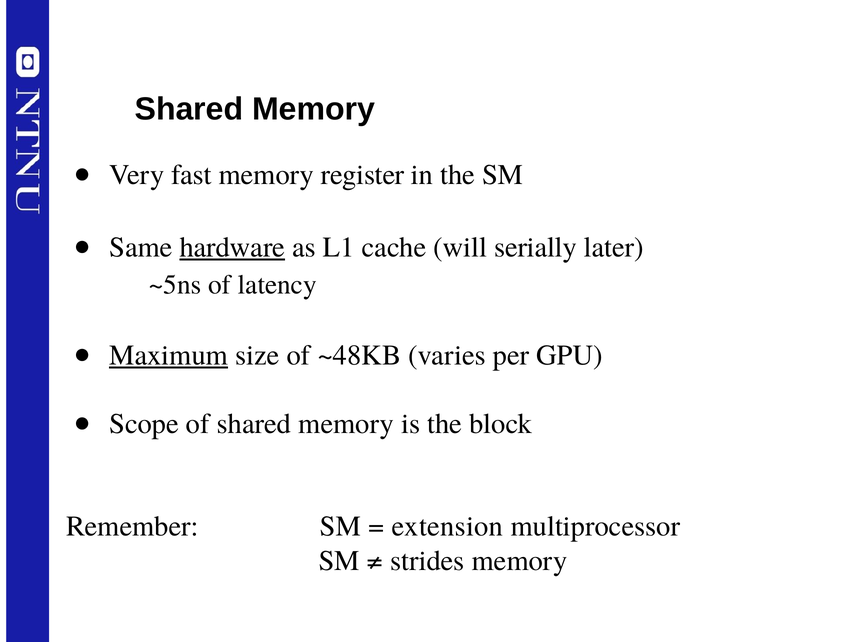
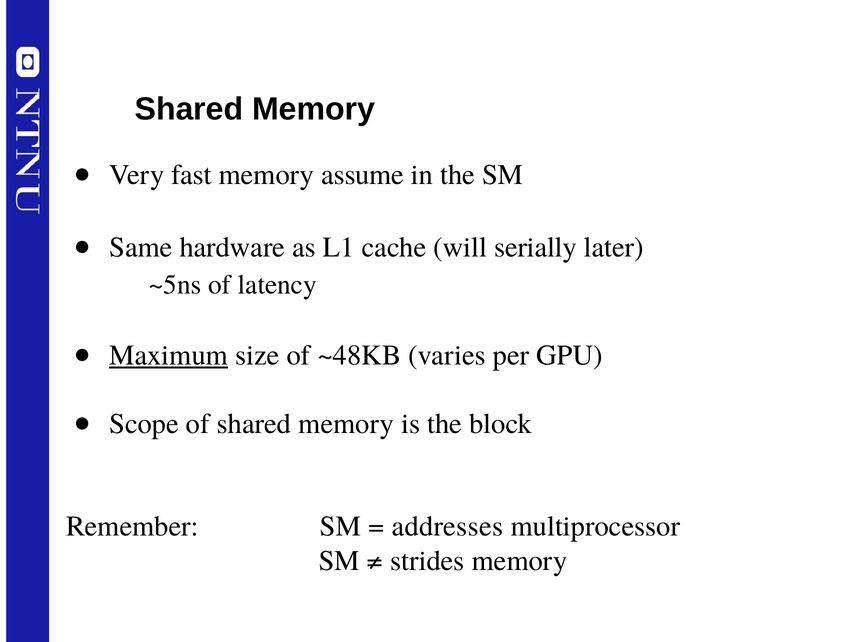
register: register -> assume (363, 175)
hardware underline: present -> none (232, 247)
extension: extension -> addresses (447, 526)
